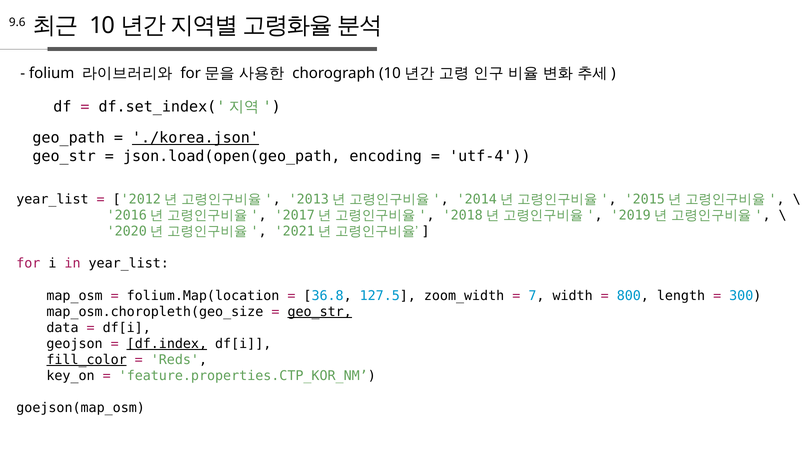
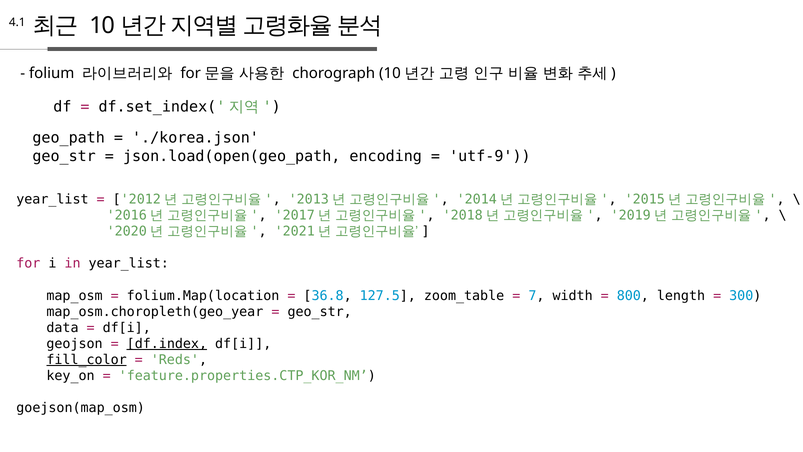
9.6: 9.6 -> 4.1 (17, 22)
./korea.json underline: present -> none (195, 138)
utf-4: utf-4 -> utf-9 (490, 156)
zoom_width: zoom_width -> zoom_table (464, 295)
map_osm.choropleth(geo_size: map_osm.choropleth(geo_size -> map_osm.choropleth(geo_year (155, 311)
geo_str underline: present -> none (320, 311)
